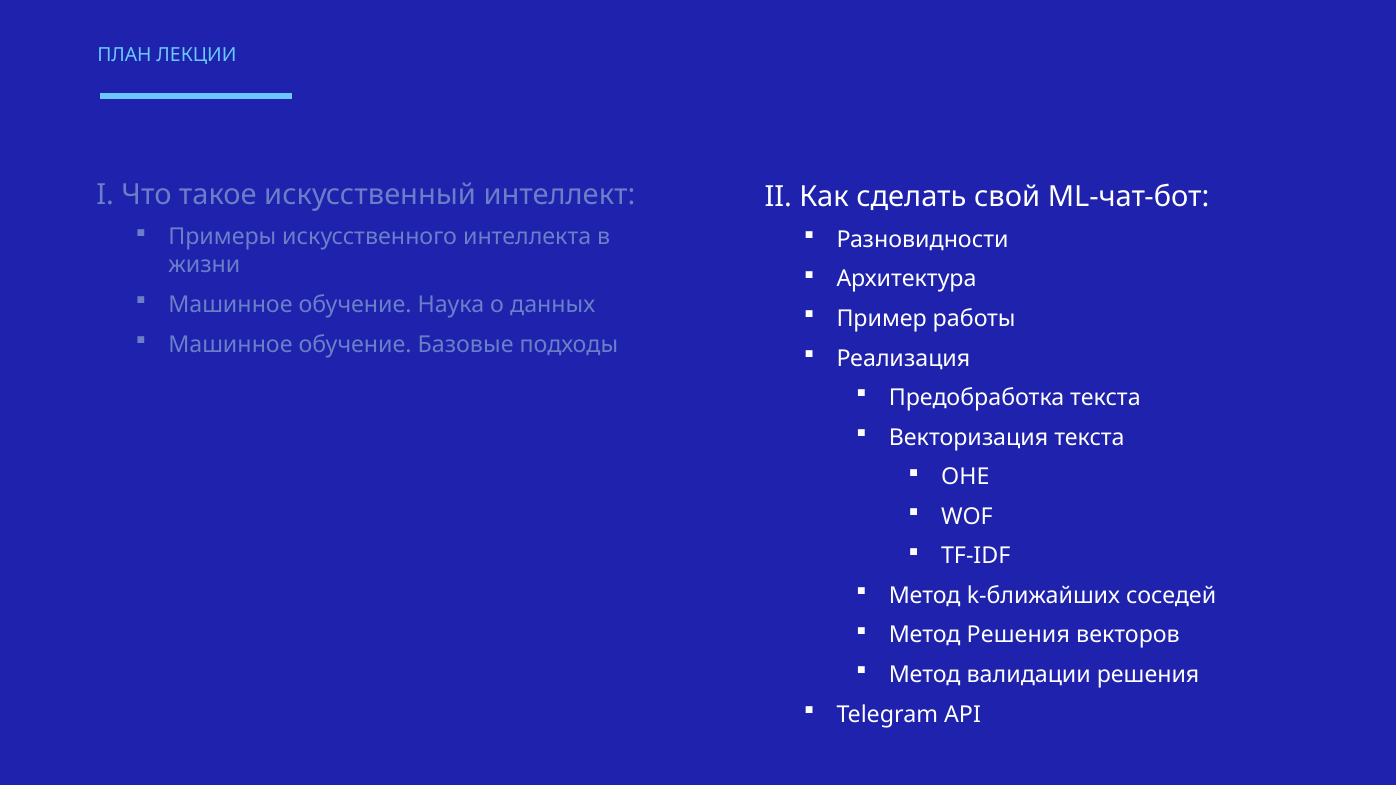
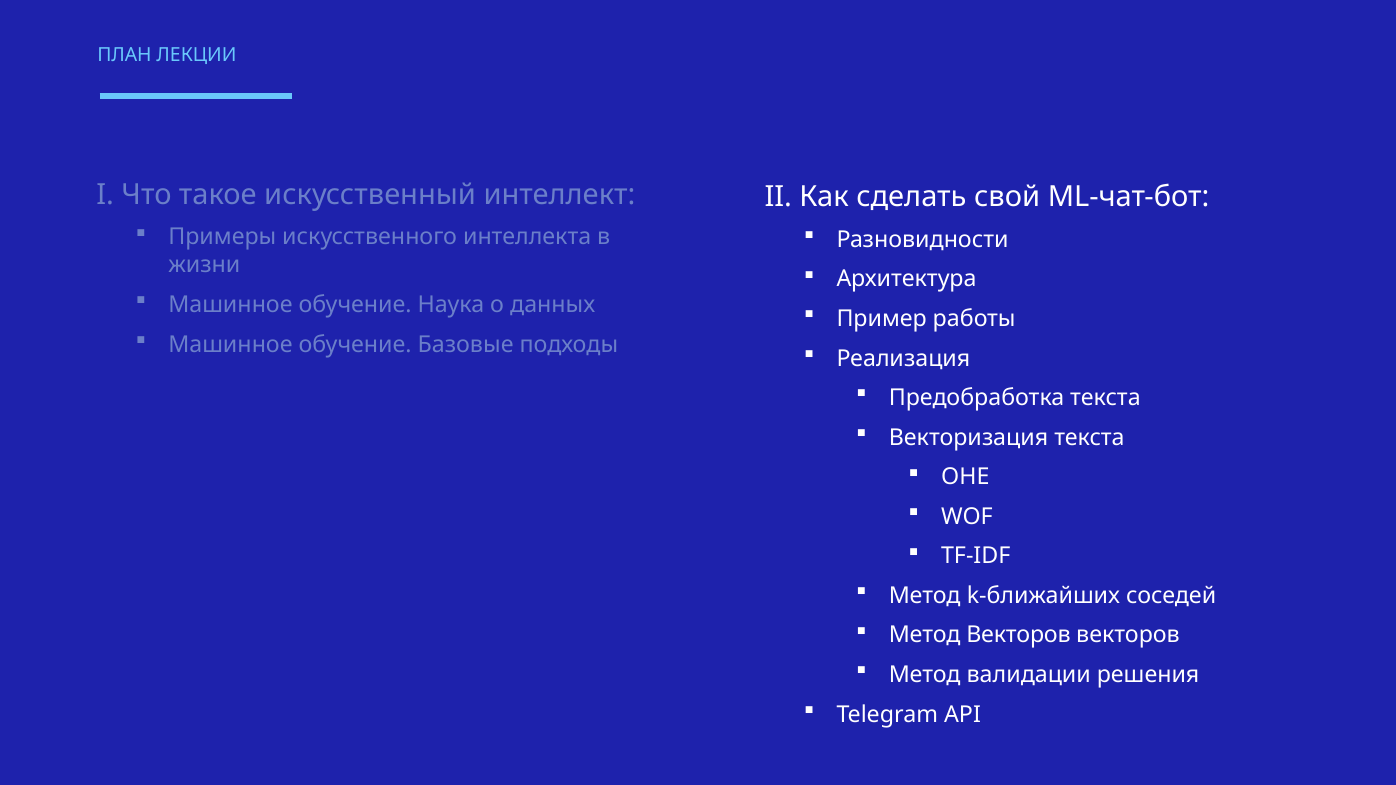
Метод Решения: Решения -> Векторов (1018, 636)
